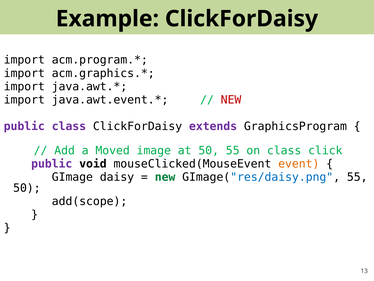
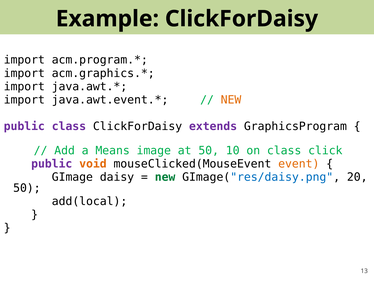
NEW colour: red -> orange (231, 100)
Moved: Moved -> Means (113, 150)
50 55: 55 -> 10 (233, 150)
void colour: black -> orange (93, 164)
GImage("res/daisy.png 55: 55 -> 20 (357, 177)
add(scope: add(scope -> add(local (90, 201)
